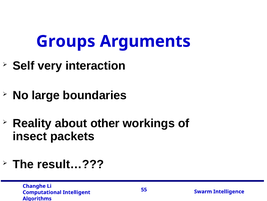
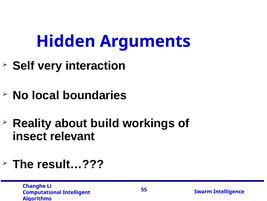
Groups: Groups -> Hidden (66, 41)
large: large -> local (46, 95)
other: other -> build (105, 123)
packets: packets -> relevant (72, 136)
